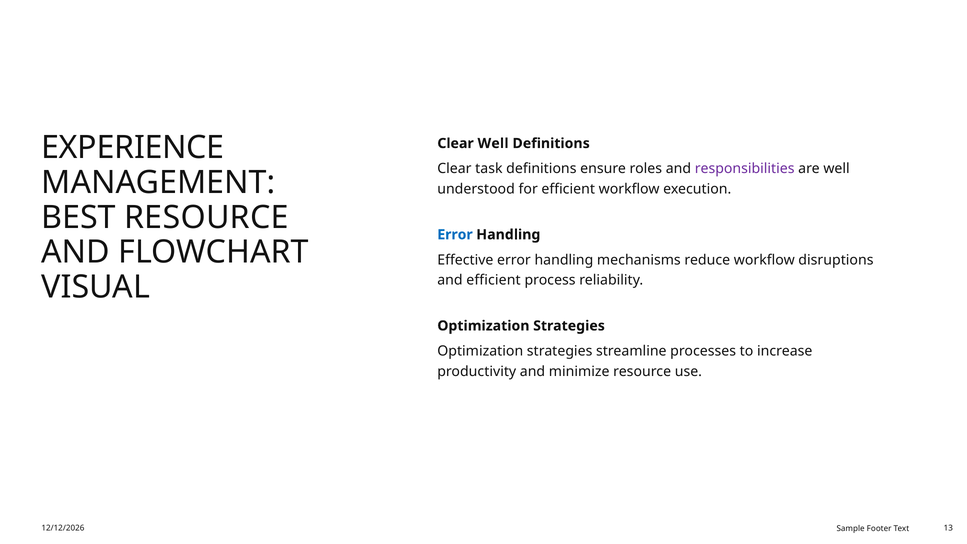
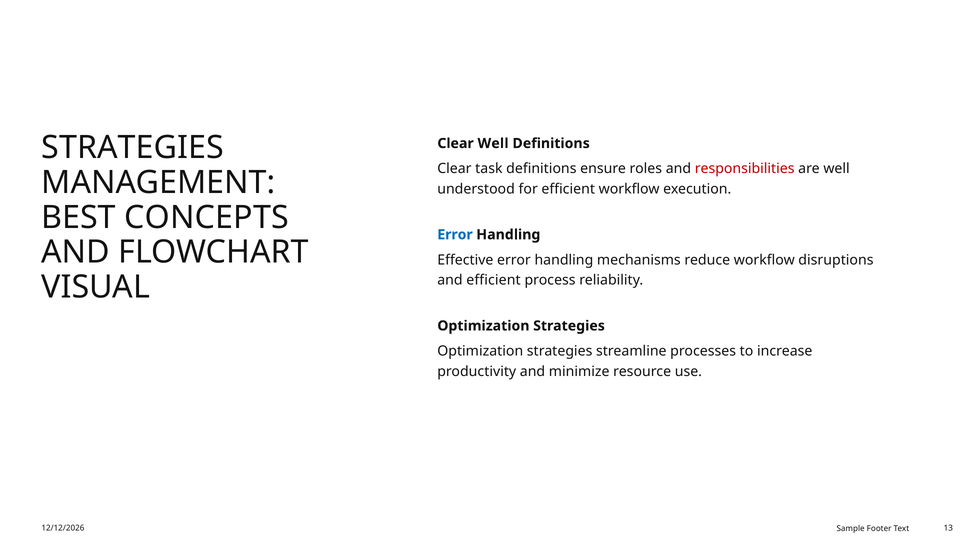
EXPERIENCE: EXPERIENCE -> STRATEGIES (133, 148)
responsibilities colour: purple -> red (745, 169)
BEST RESOURCE: RESOURCE -> CONCEPTS (207, 217)
